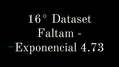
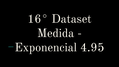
Faltam: Faltam -> Medida (56, 33)
4.73: 4.73 -> 4.95 (92, 47)
